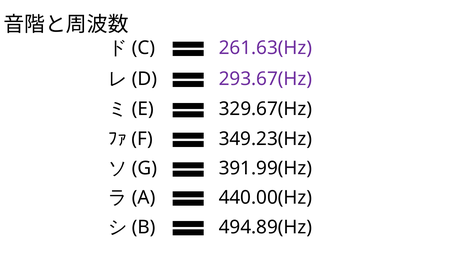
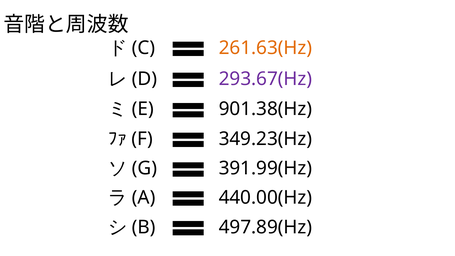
261.63(Hz colour: purple -> orange (265, 48)
329.67(Hz: 329.67(Hz -> 901.38(Hz (265, 109)
494.89(Hz: 494.89(Hz -> 497.89(Hz (265, 227)
